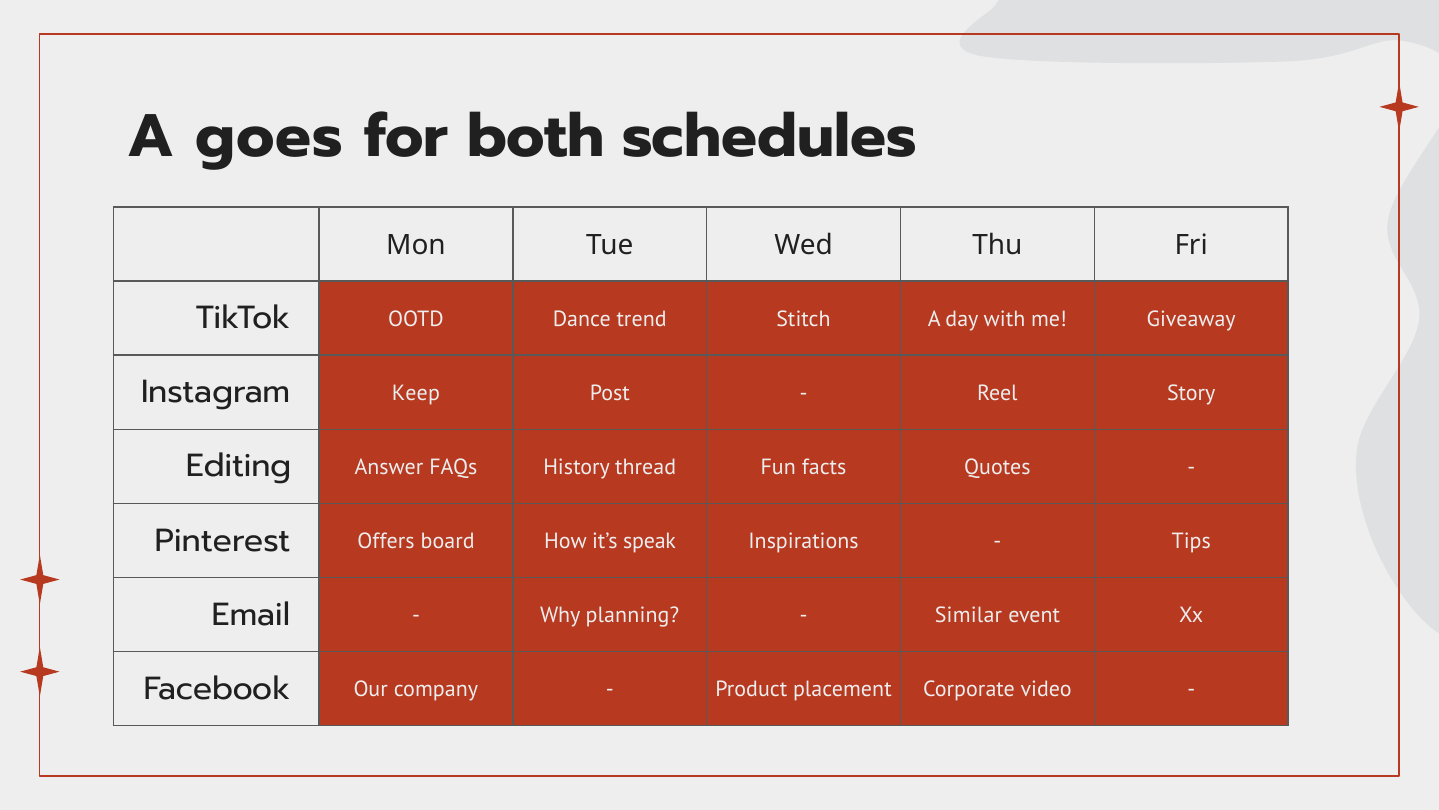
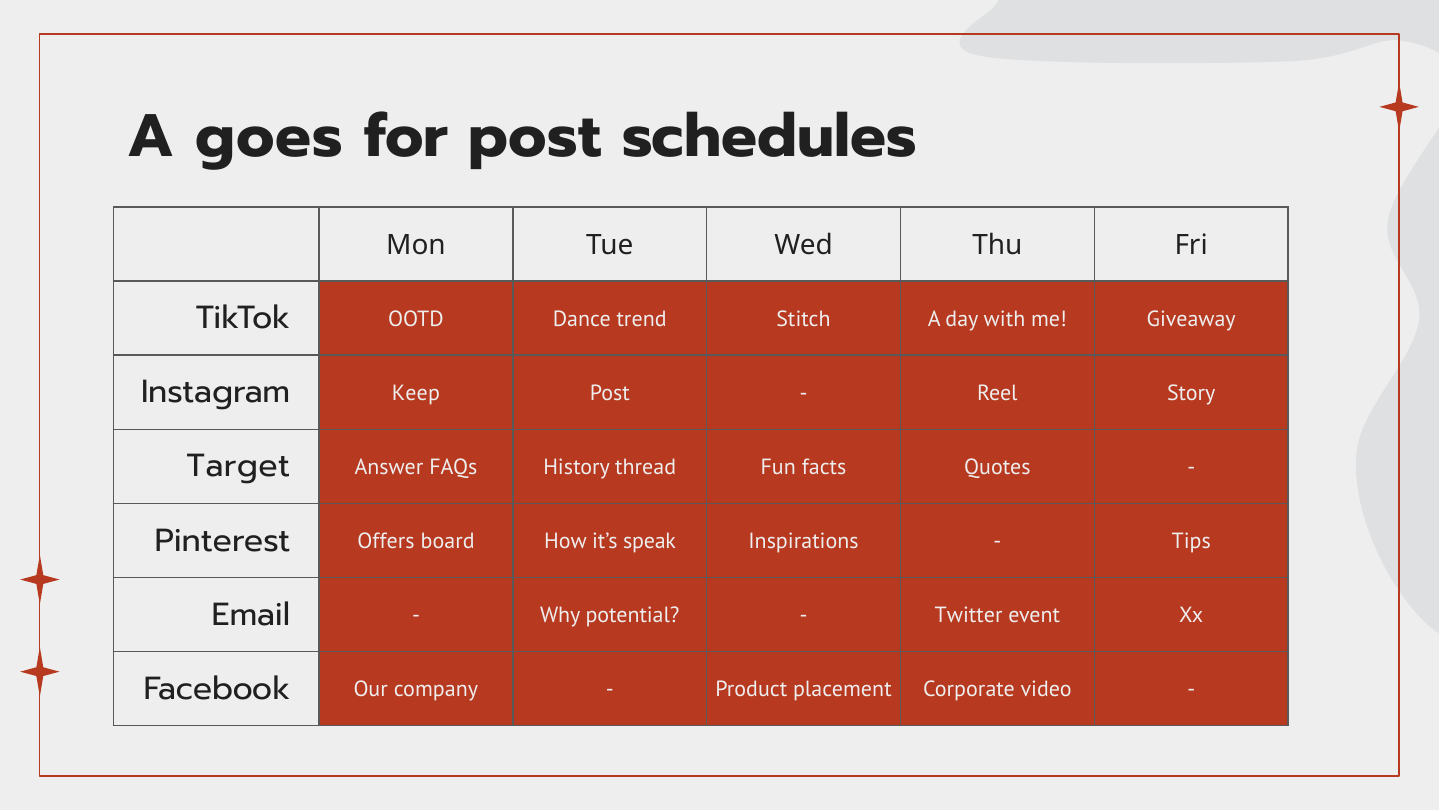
for both: both -> post (535, 137)
Editing: Editing -> Target (238, 466)
planning: planning -> potential (633, 615)
Similar: Similar -> Twitter (969, 615)
